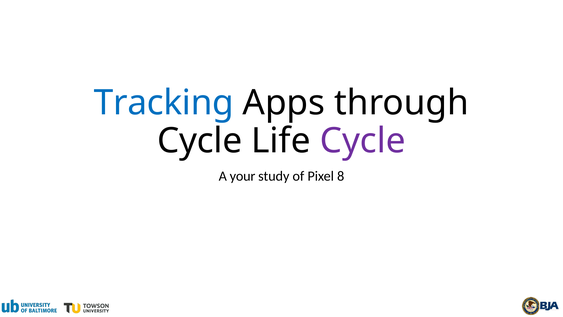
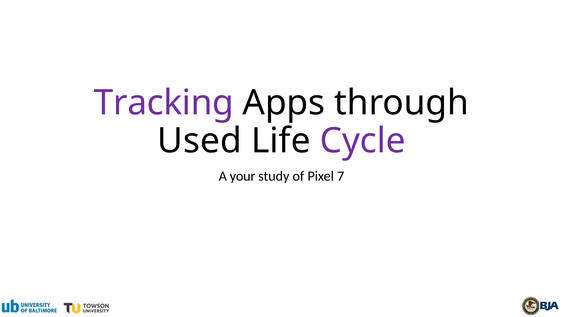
Tracking colour: blue -> purple (164, 103)
Cycle: Cycle -> Used (200, 141)
8: 8 -> 7 (341, 176)
